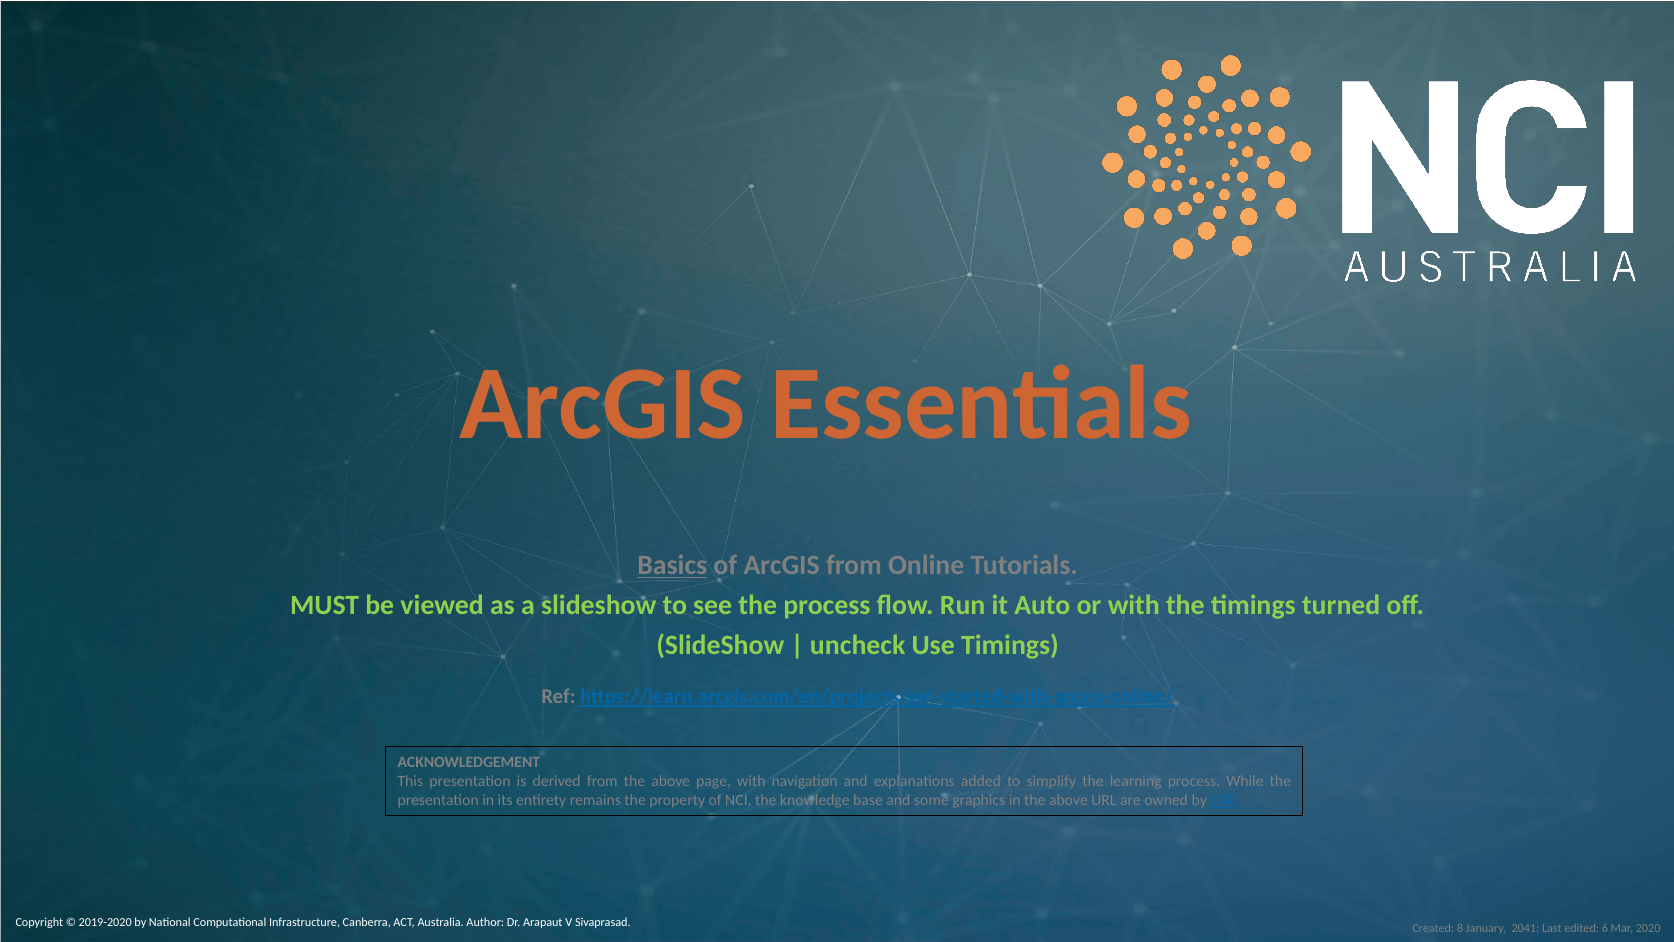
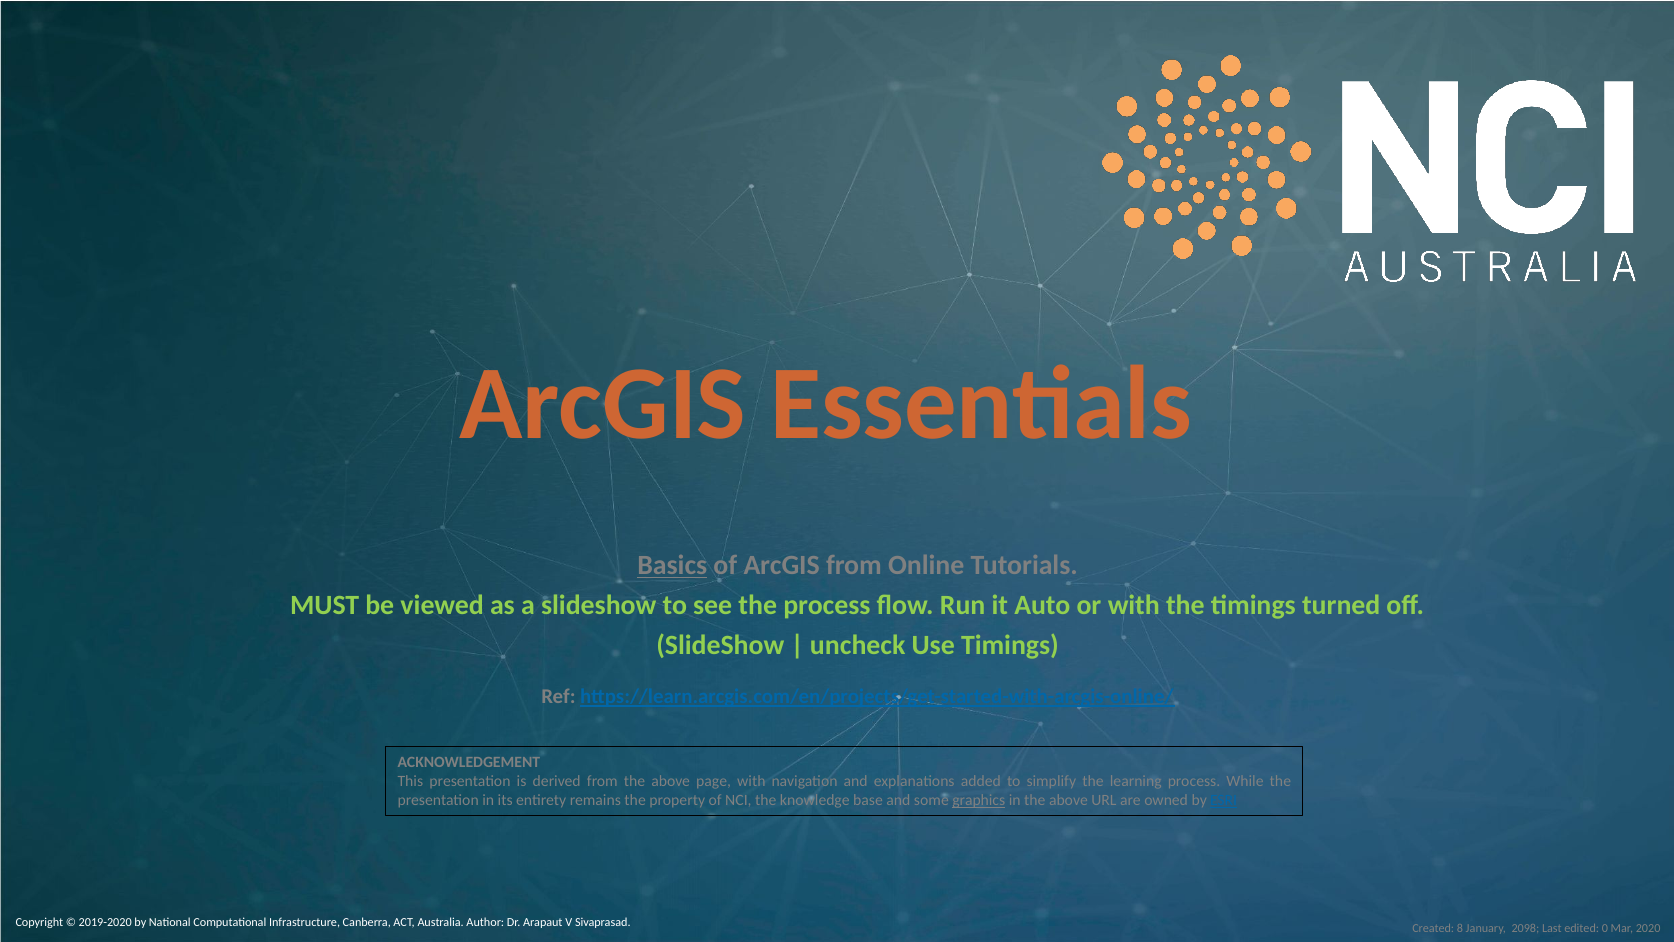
graphics underline: none -> present (979, 800)
2041: 2041 -> 2098 (1525, 929)
6: 6 -> 0 (1605, 929)
